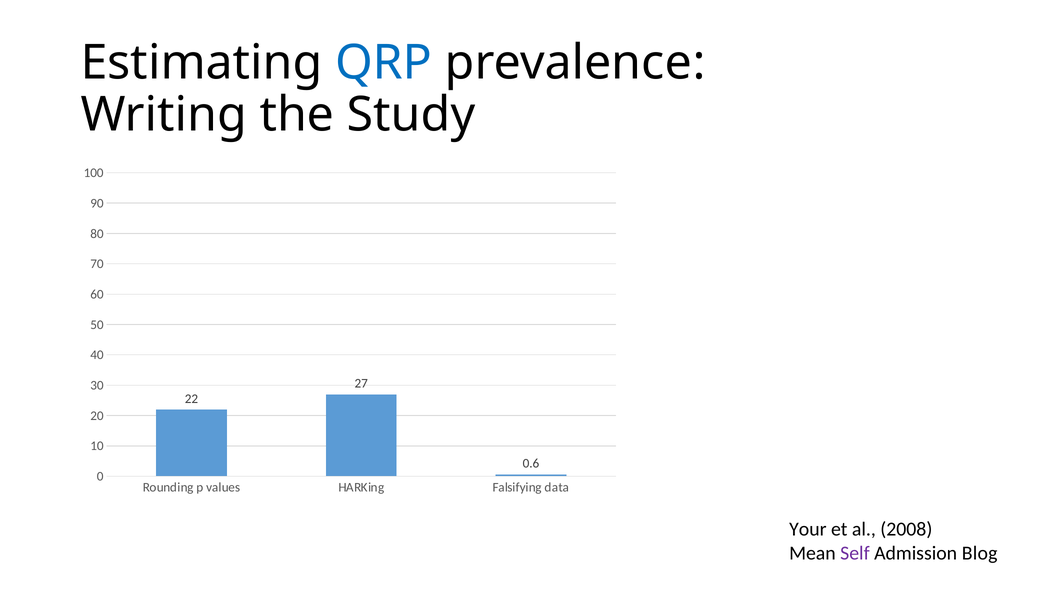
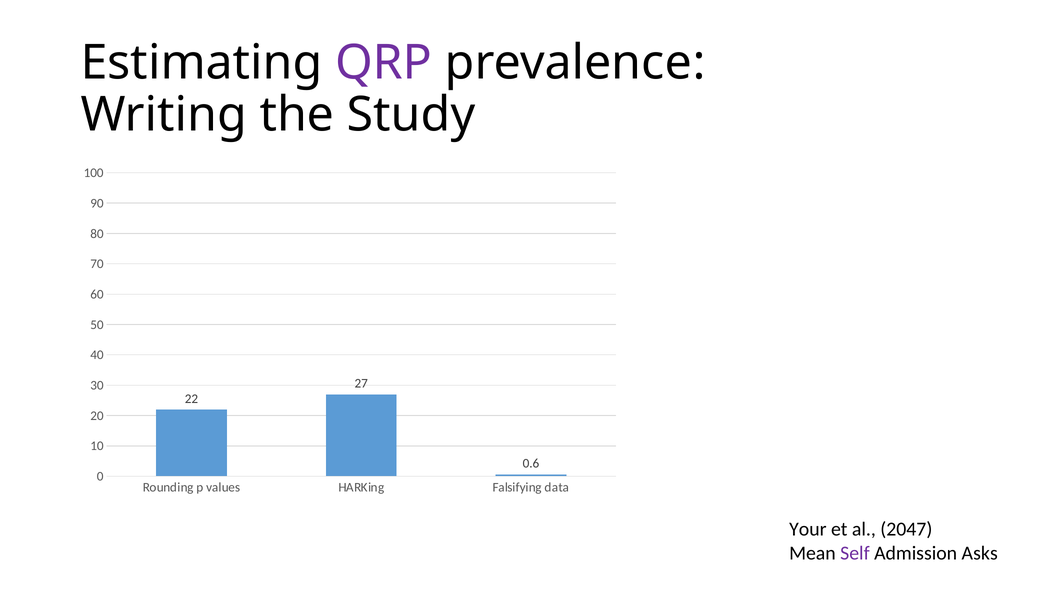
QRP colour: blue -> purple (384, 63)
2008: 2008 -> 2047 (906, 529)
Blog: Blog -> Asks (980, 553)
